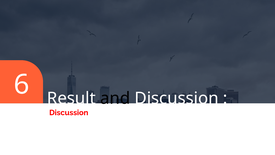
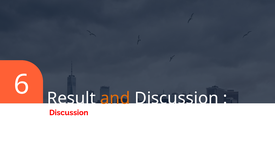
and colour: black -> orange (115, 98)
